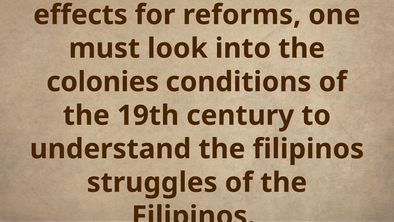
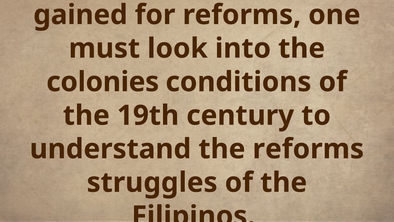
effects: effects -> gained (80, 15)
understand the filipinos: filipinos -> reforms (308, 149)
